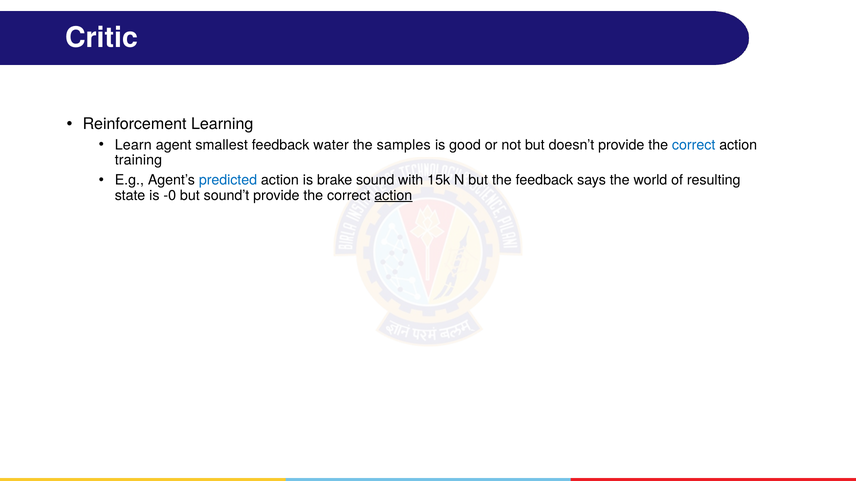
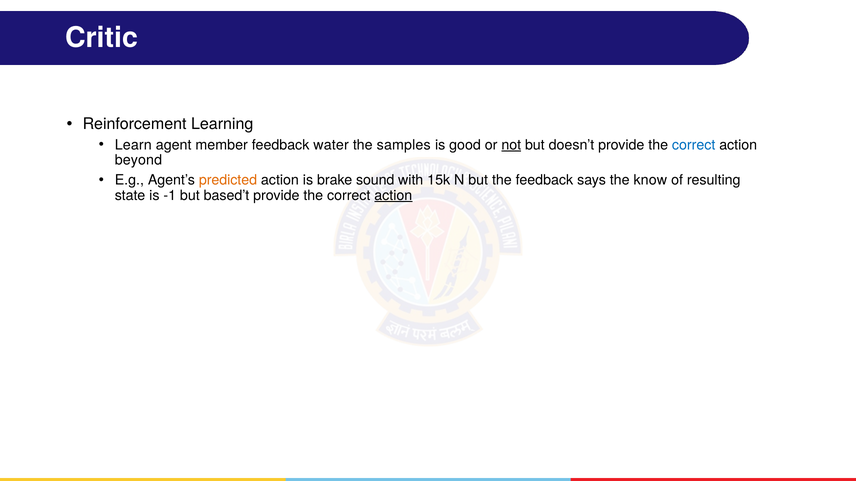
smallest: smallest -> member (222, 145)
not underline: none -> present (511, 145)
training: training -> beyond (138, 160)
predicted colour: blue -> orange (228, 180)
world: world -> know (650, 180)
-0: -0 -> -1 (170, 196)
sound’t: sound’t -> based’t (227, 196)
